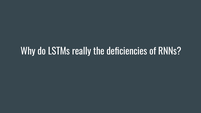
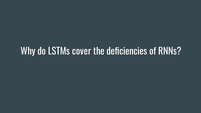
really: really -> cover (82, 51)
